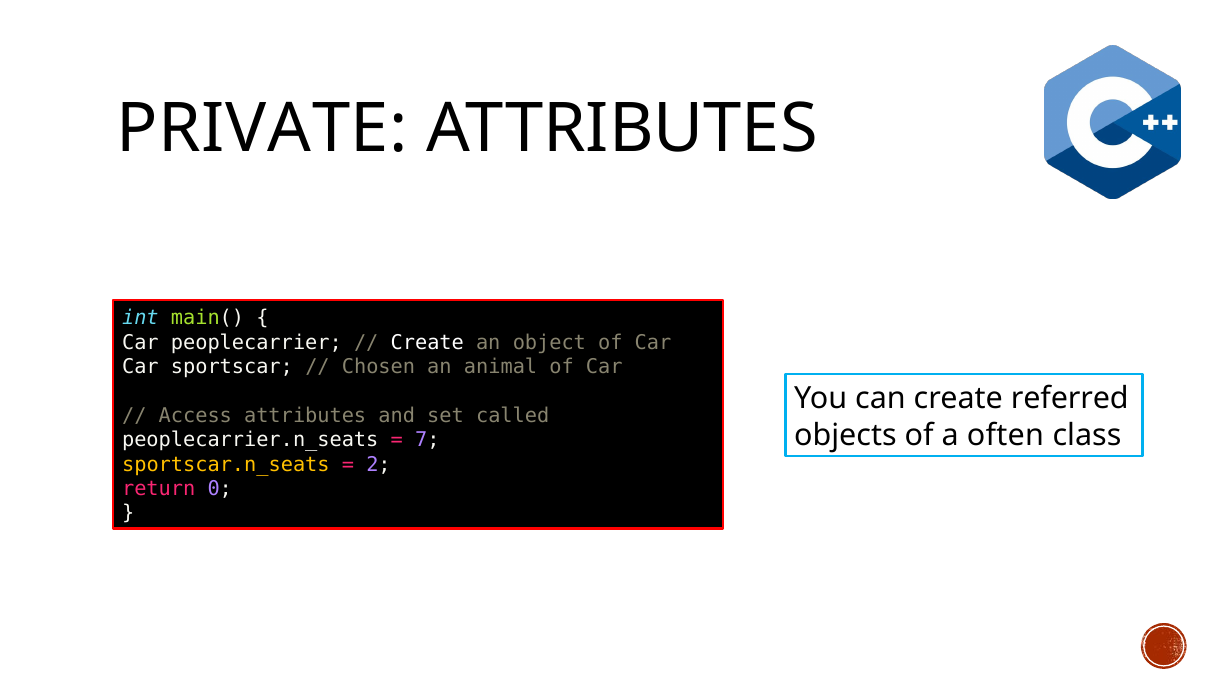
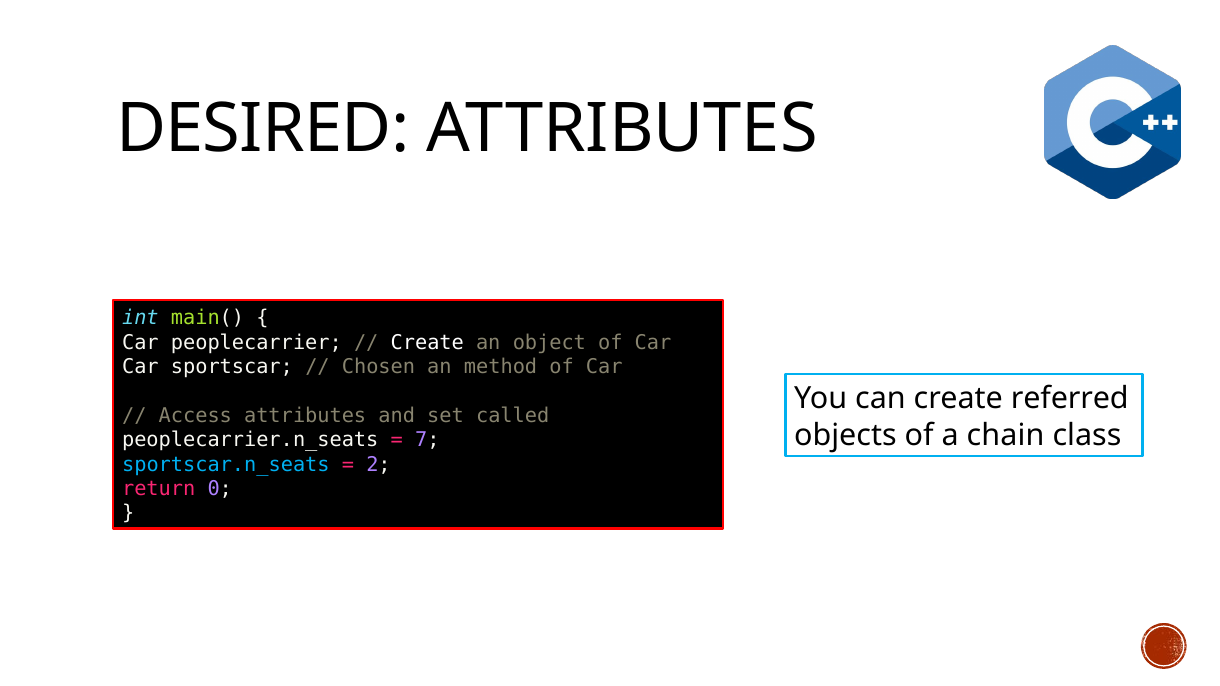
PRIVATE: PRIVATE -> DESIRED (263, 129)
animal: animal -> method (501, 367)
often: often -> chain (1006, 436)
sportscar.n_seats colour: yellow -> light blue (226, 465)
